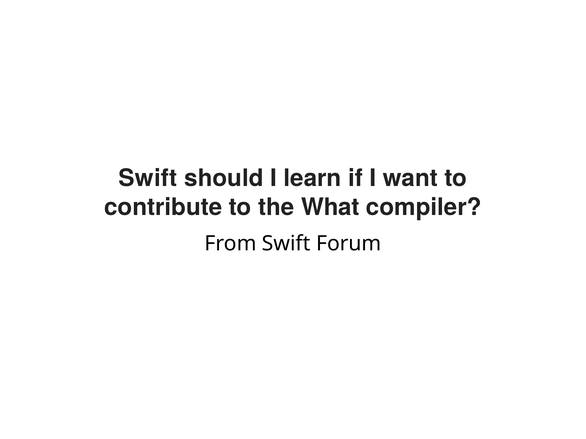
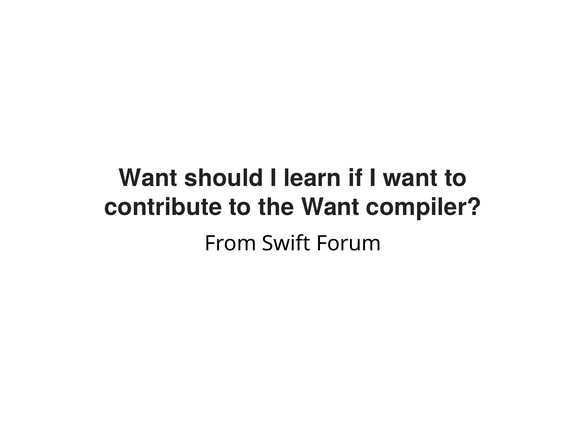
Swift: Swift -> Want (148, 179)
the What: What -> Want (330, 208)
